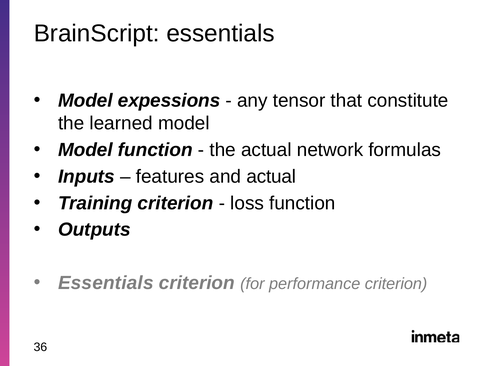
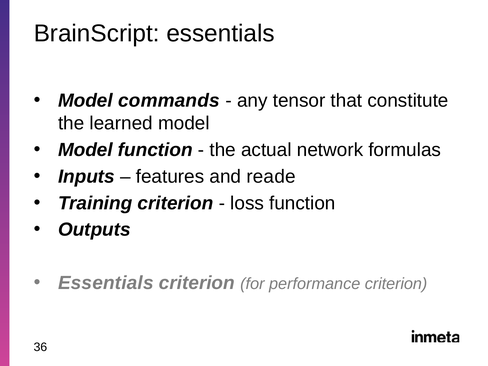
expessions: expessions -> commands (169, 101)
and actual: actual -> reade (271, 177)
